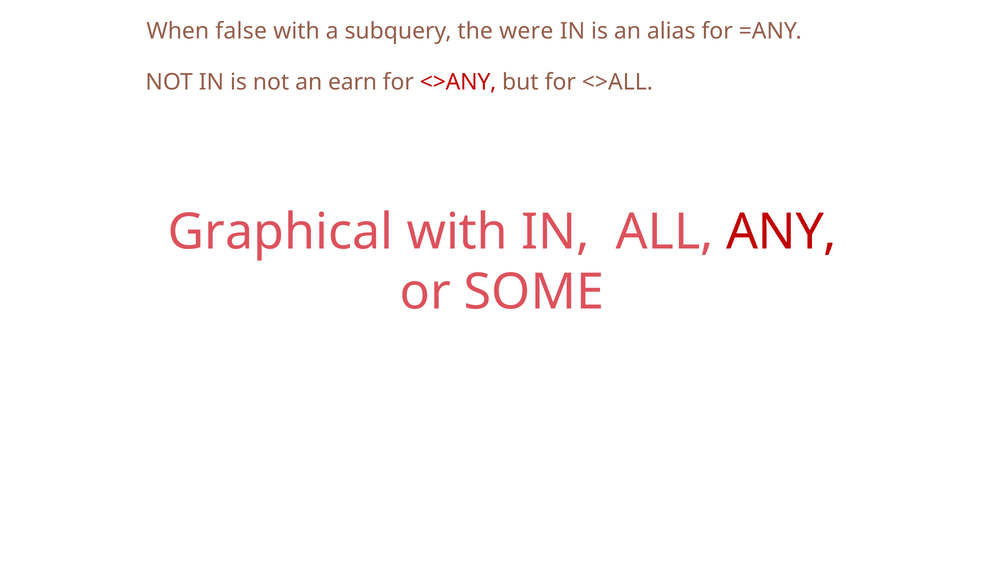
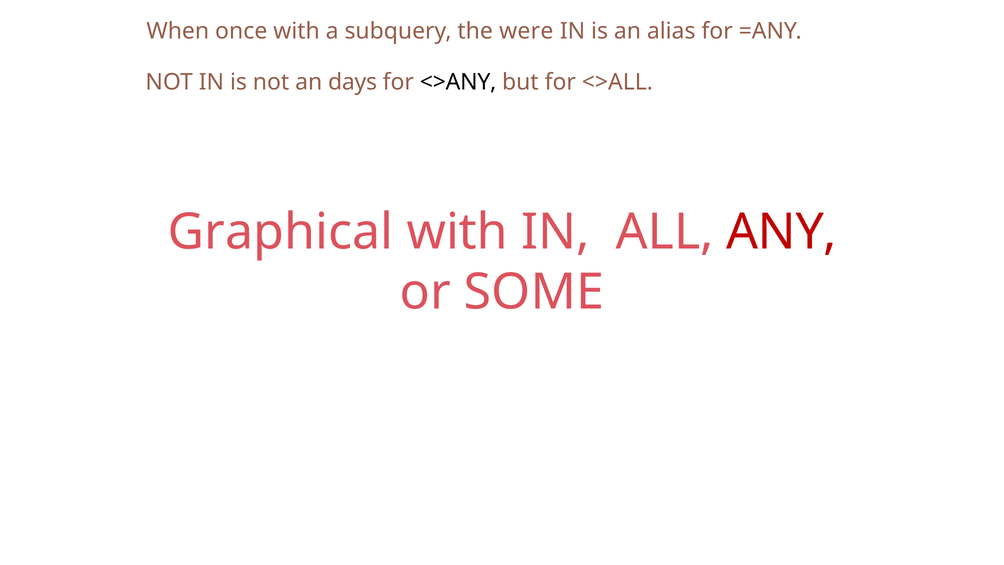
false: false -> once (241, 31)
earn: earn -> days (353, 82)
<>ANY colour: red -> black (458, 82)
